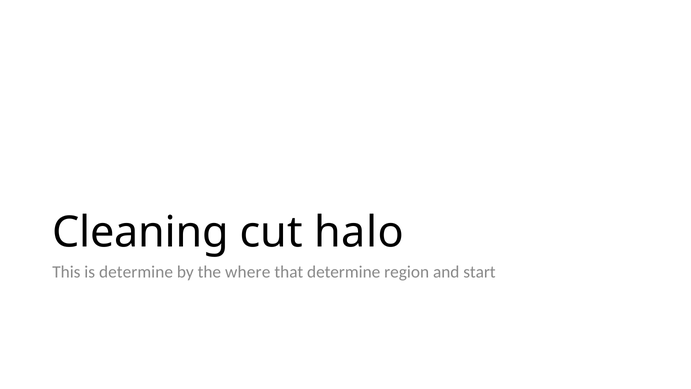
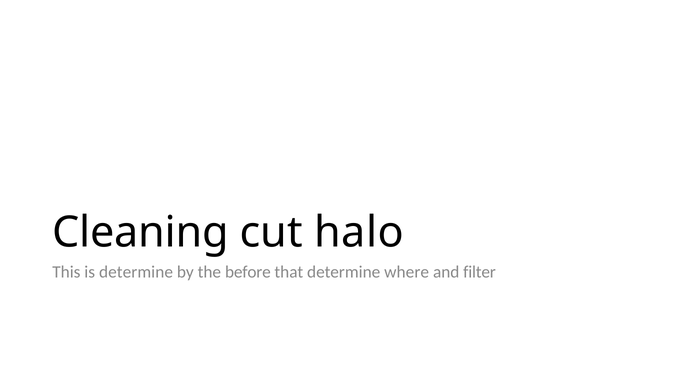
where: where -> before (248, 272)
region: region -> where (407, 272)
start: start -> filter (480, 272)
